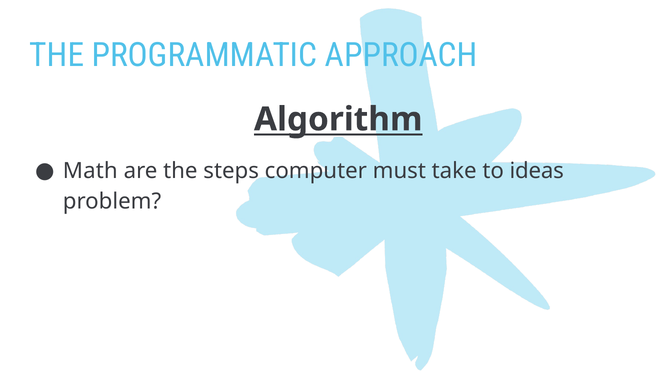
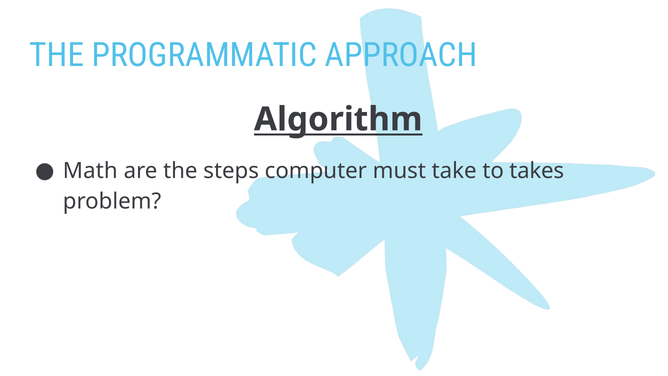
ideas: ideas -> takes (537, 171)
